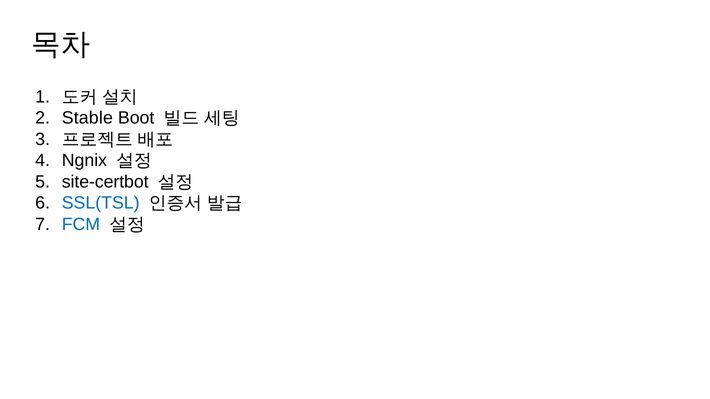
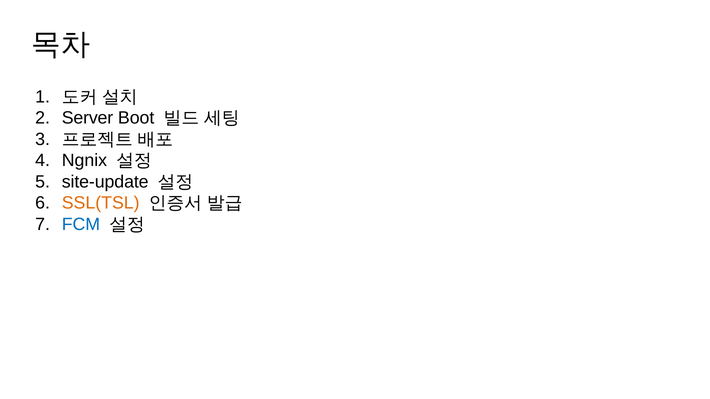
Stable: Stable -> Server (87, 118)
site-certbot: site-certbot -> site-update (105, 182)
SSL(TSL colour: blue -> orange (101, 203)
